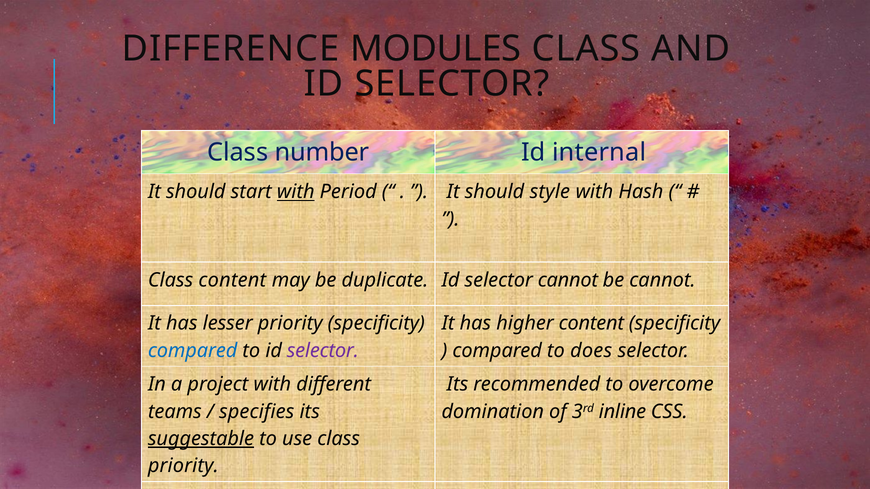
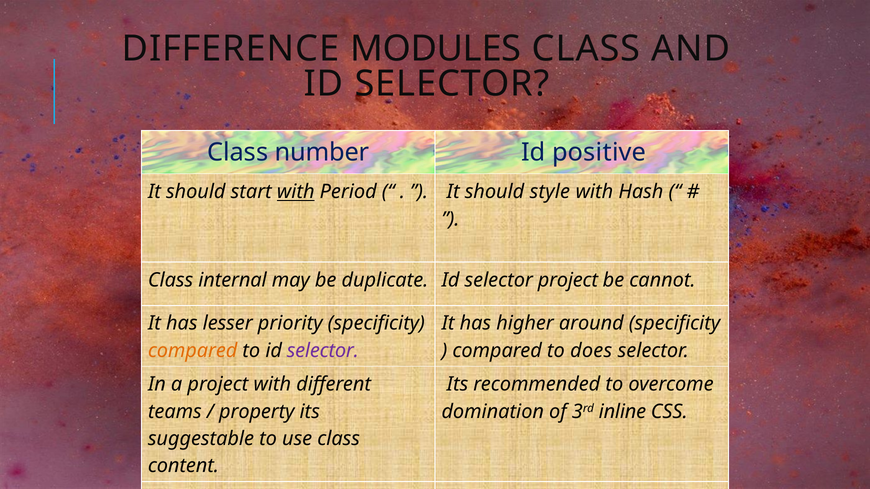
internal: internal -> positive (599, 152)
Class content: content -> internal (233, 280)
selector cannot: cannot -> project (568, 280)
higher content: content -> around (591, 324)
compared colour: blue -> orange (193, 351)
specifies: specifies -> property (257, 412)
suggestable underline: present -> none (201, 439)
priority: priority -> content (183, 466)
